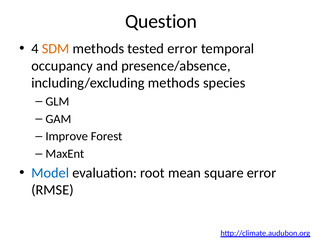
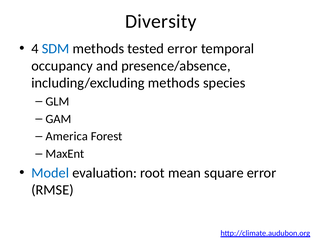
Question: Question -> Diversity (161, 21)
SDM colour: orange -> blue (56, 49)
Improve: Improve -> America (67, 137)
